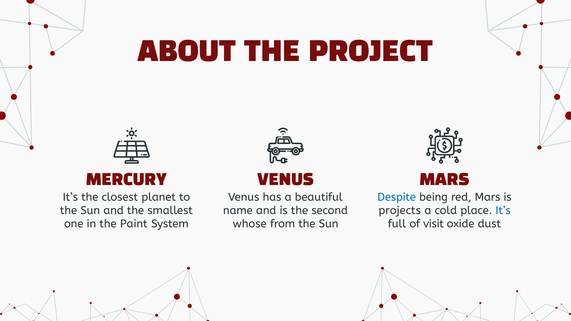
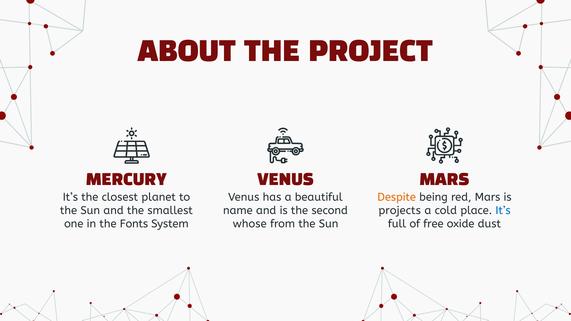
Despite colour: blue -> orange (397, 197)
Paint: Paint -> Fonts (134, 224)
visit: visit -> free (433, 224)
